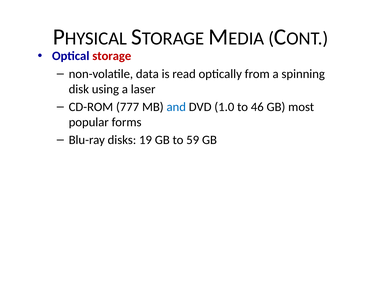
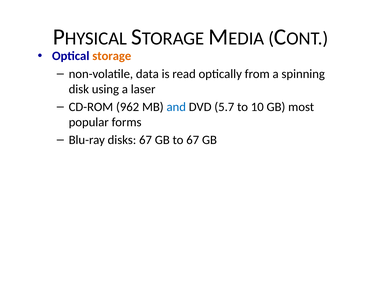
storage colour: red -> orange (112, 56)
777: 777 -> 962 (128, 107)
1.0: 1.0 -> 5.7 (224, 107)
46: 46 -> 10 (257, 107)
disks 19: 19 -> 67 (146, 140)
to 59: 59 -> 67 (193, 140)
